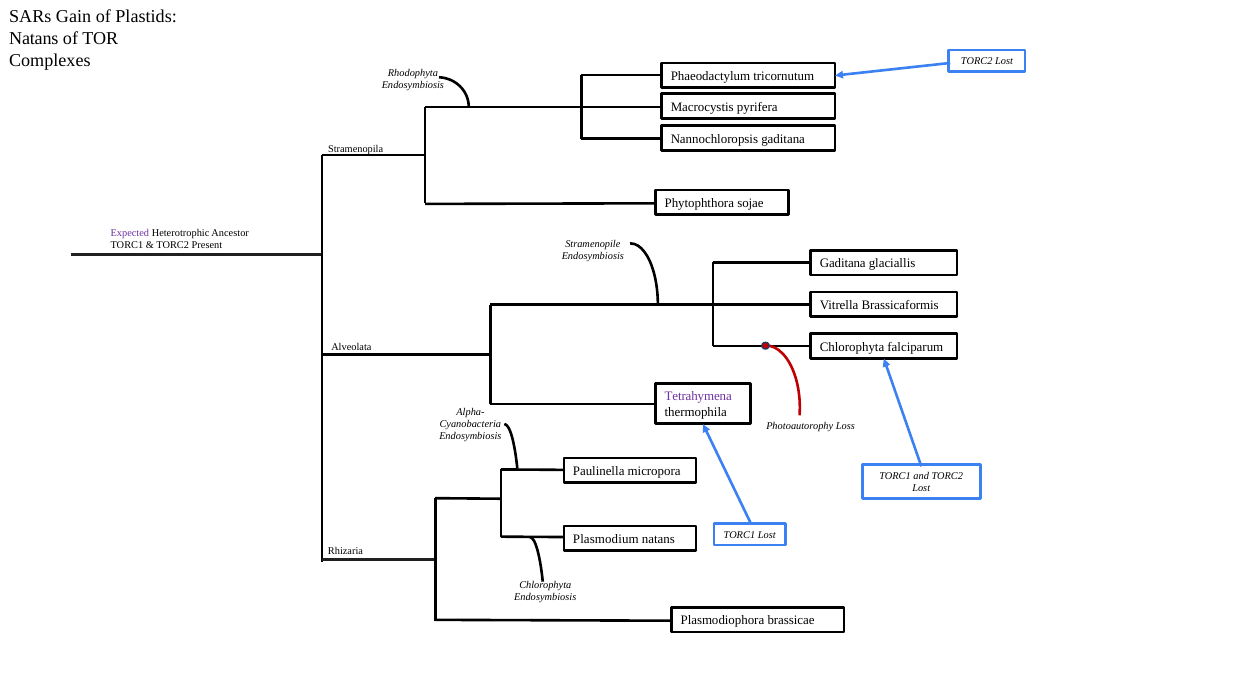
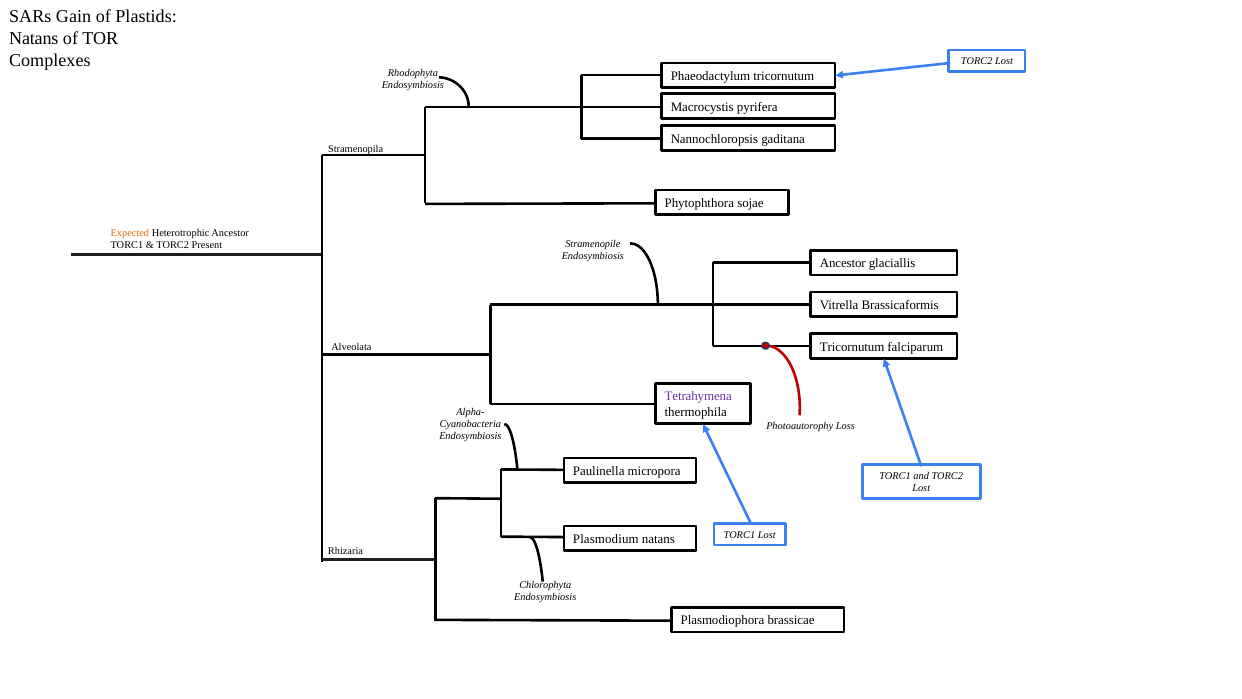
Expected colour: purple -> orange (130, 233)
Gaditana: Gaditana -> Ancestor (843, 264)
Chlorophyta: Chlorophyta -> Tricornutum (852, 347)
